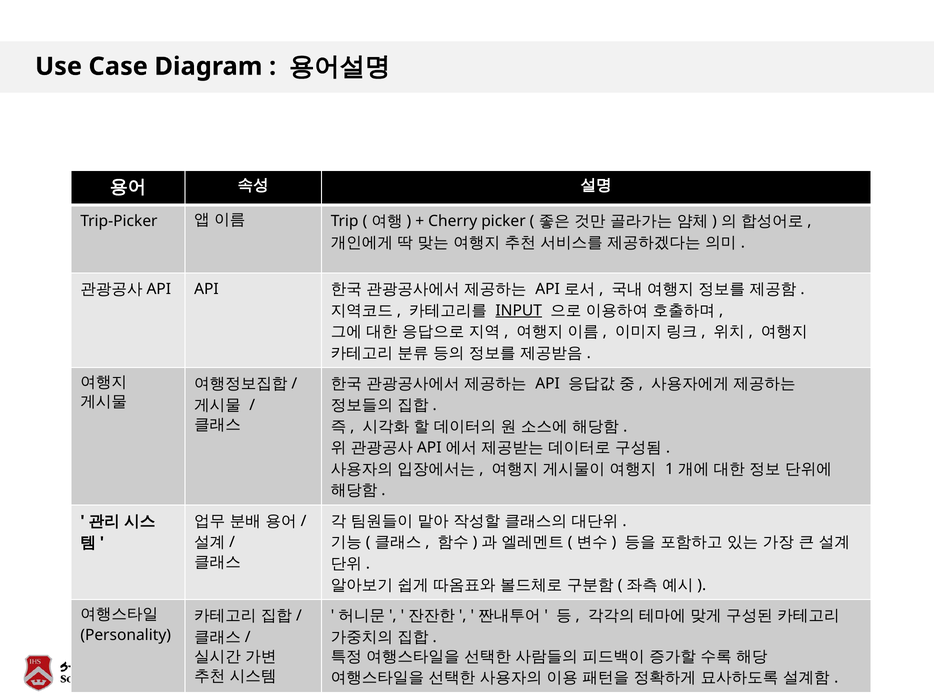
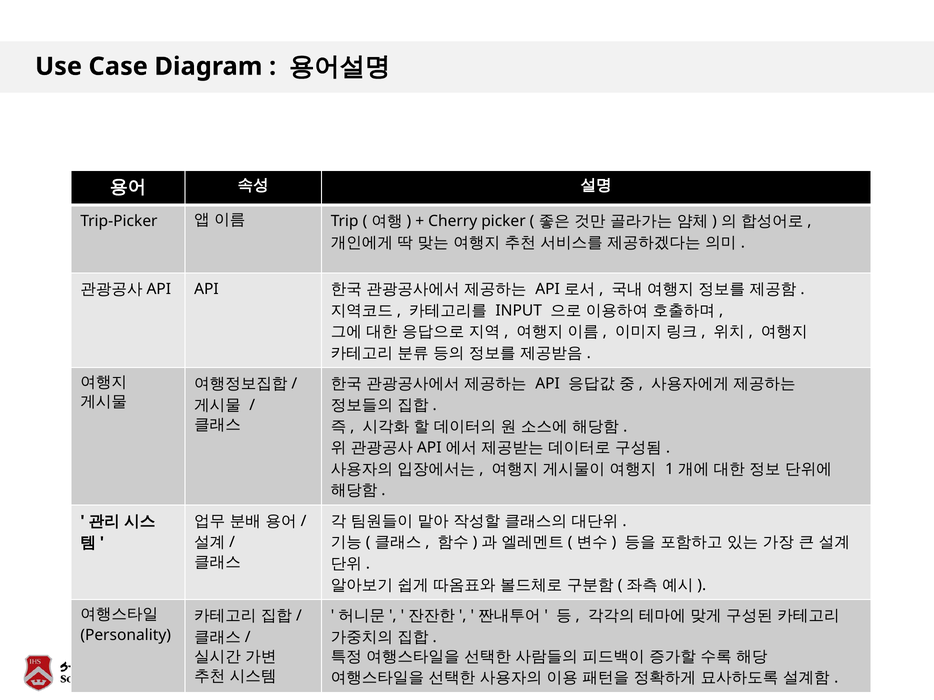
INPUT underline: present -> none (519, 311)
